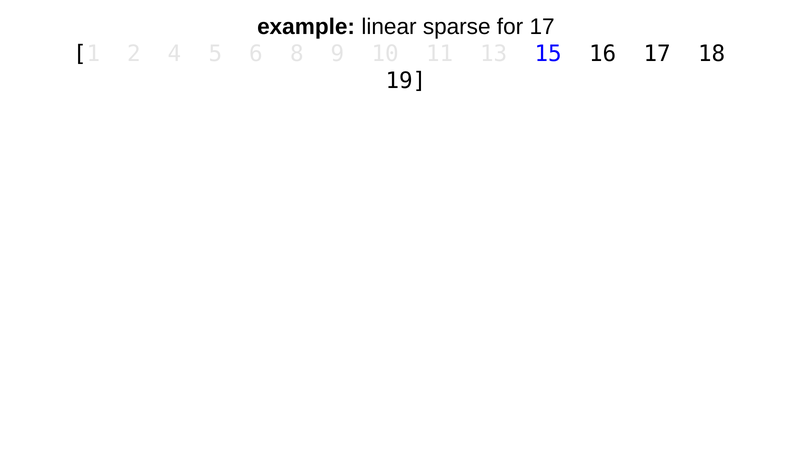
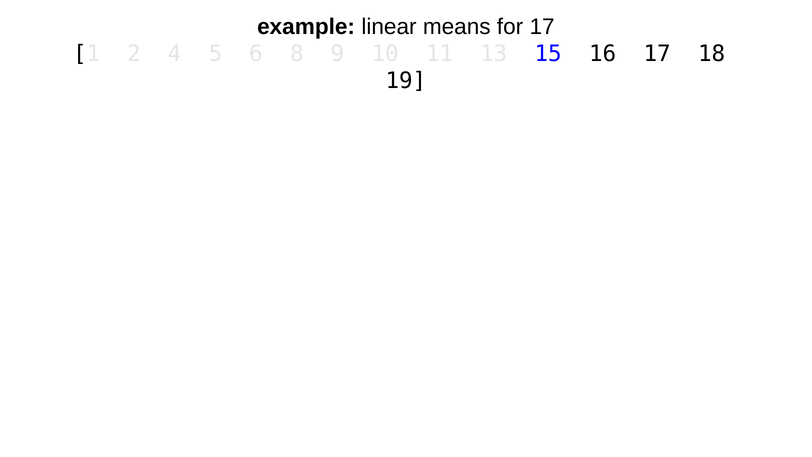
sparse: sparse -> means (457, 27)
